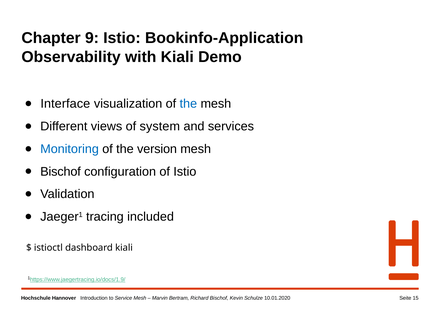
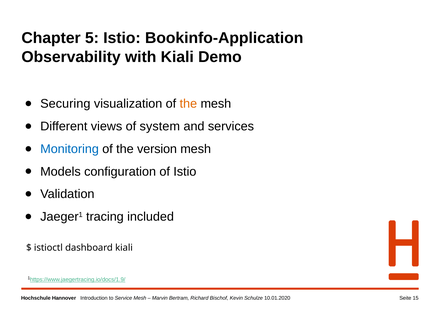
9: 9 -> 5 (92, 38)
Interface: Interface -> Securing (65, 104)
the colour: blue -> orange (188, 104)
Bischof: Bischof -> Models (61, 172)
